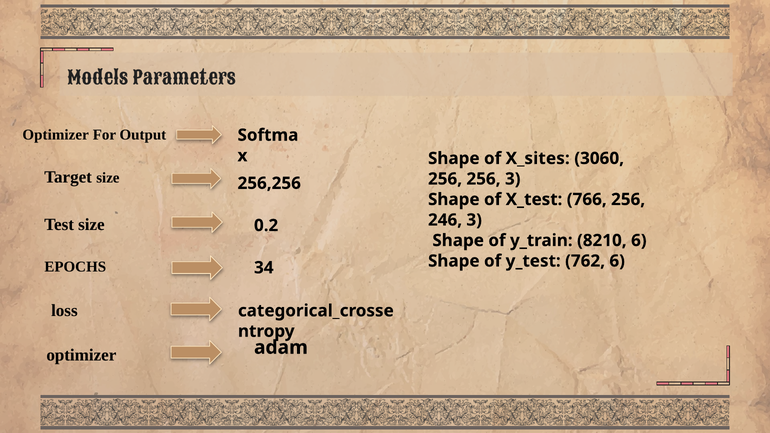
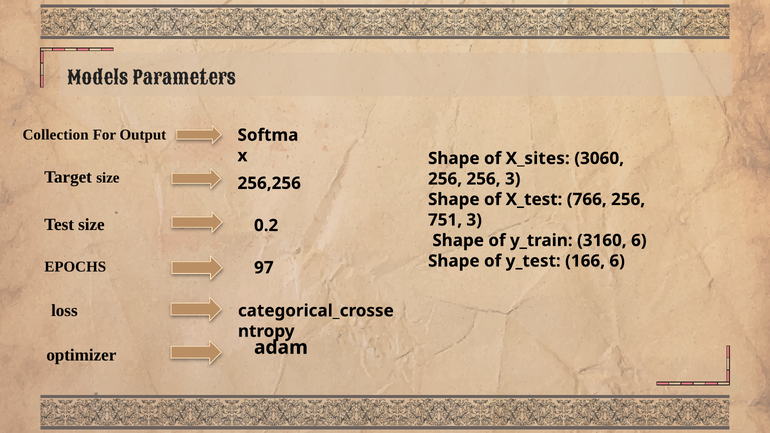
Optimizer: Optimizer -> Collection (56, 135)
246: 246 -> 751 (445, 220)
8210: 8210 -> 3160 (602, 241)
762: 762 -> 166 (585, 261)
34: 34 -> 97 (264, 268)
